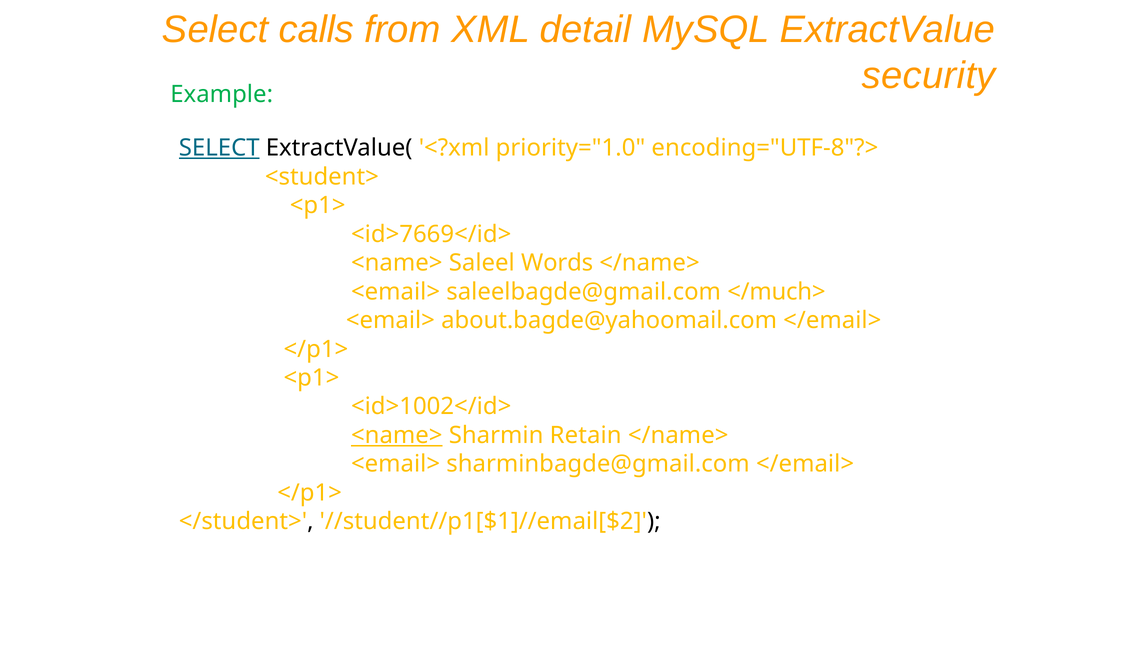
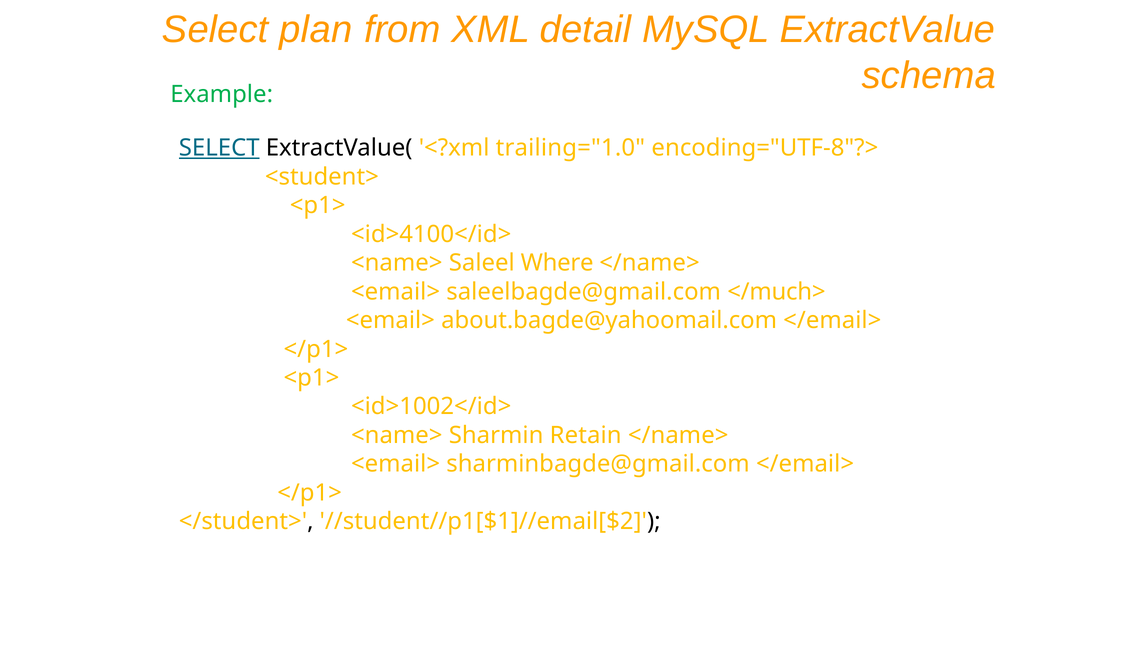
calls: calls -> plan (316, 30)
security: security -> schema (929, 76)
priority="1.0: priority="1.0 -> trailing="1.0 (570, 148)
<id>7669</id>: <id>7669</id> -> <id>4100</id> (431, 234)
Words: Words -> Where (557, 263)
<name> underline: present -> none (397, 435)
